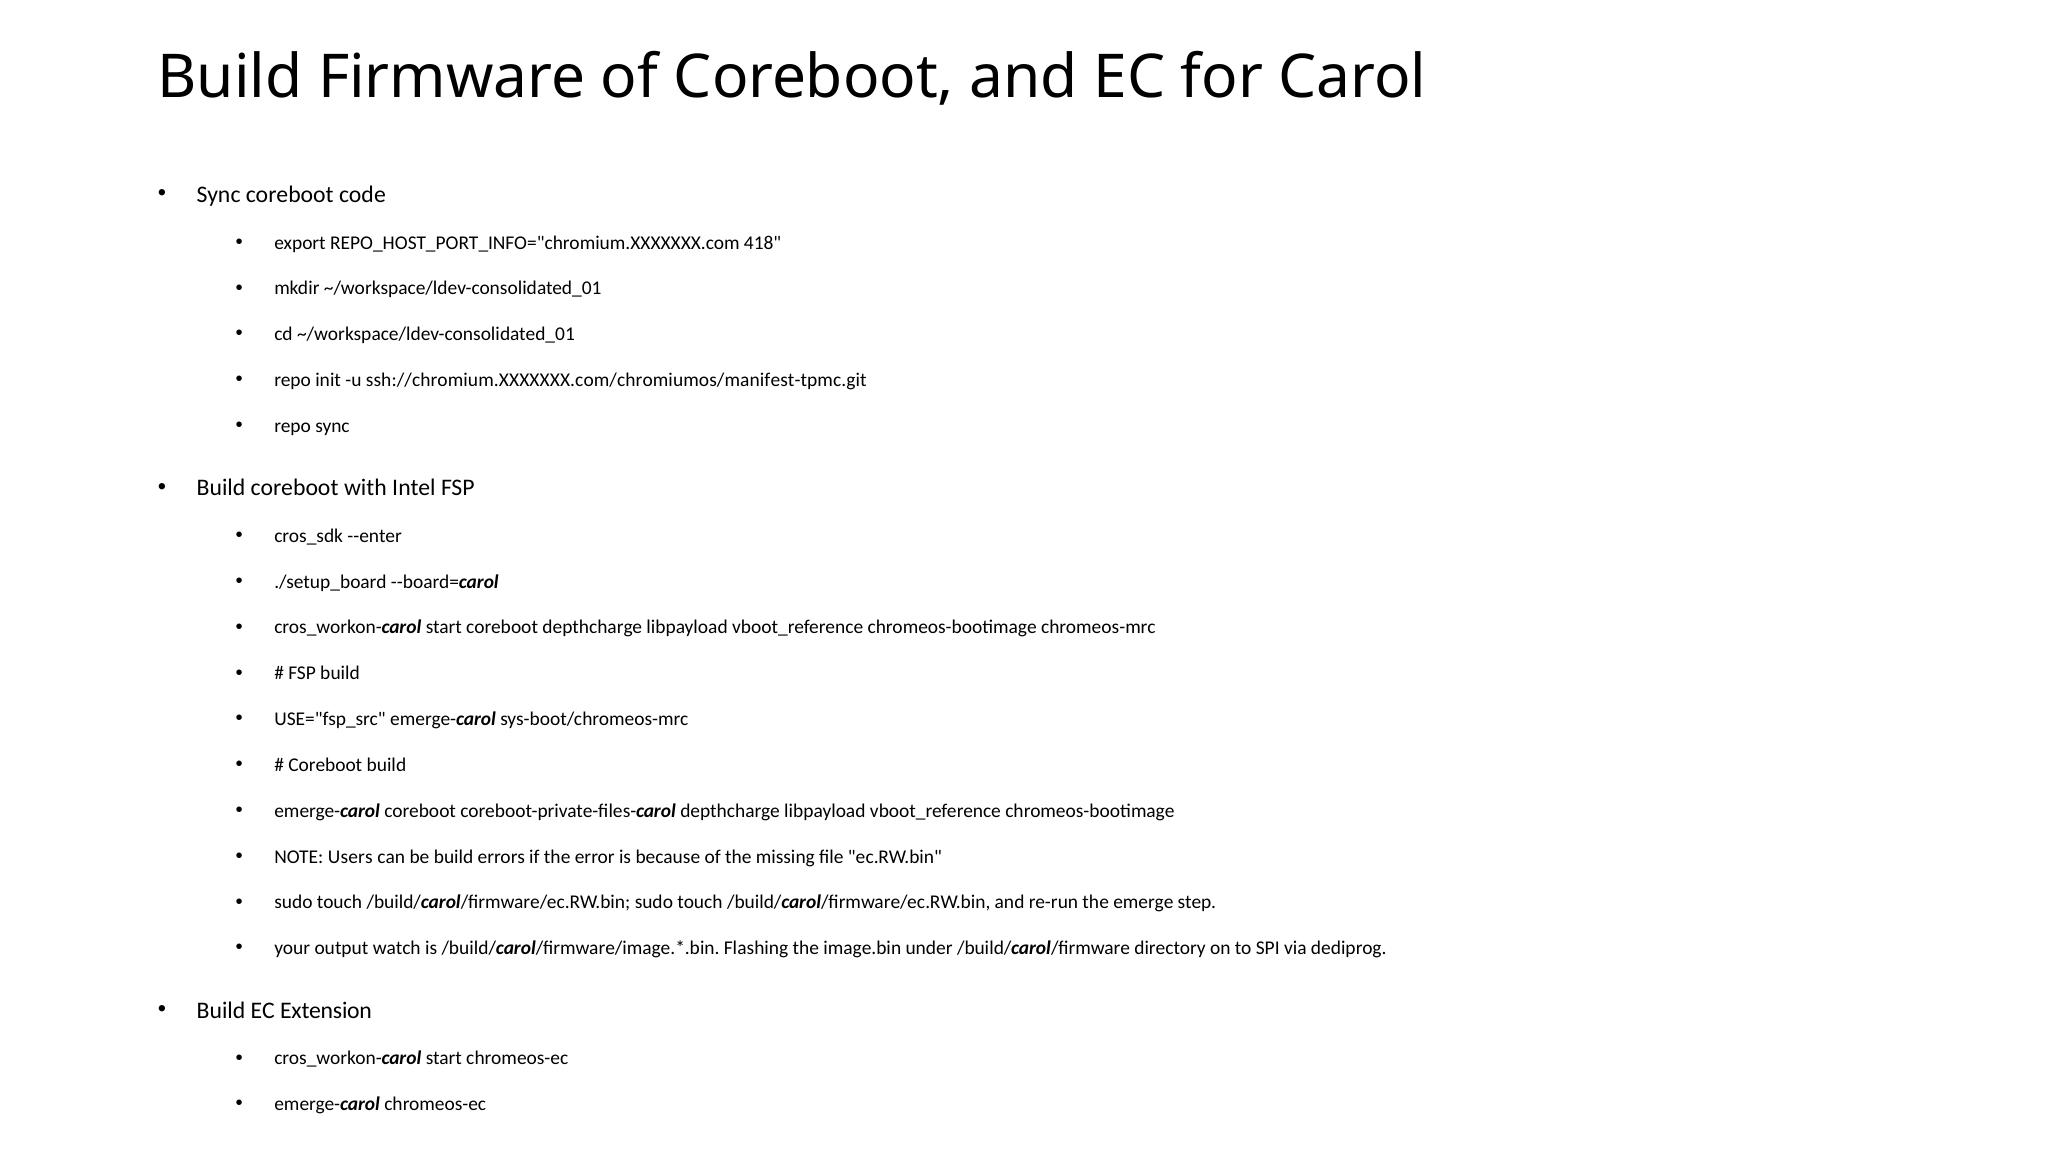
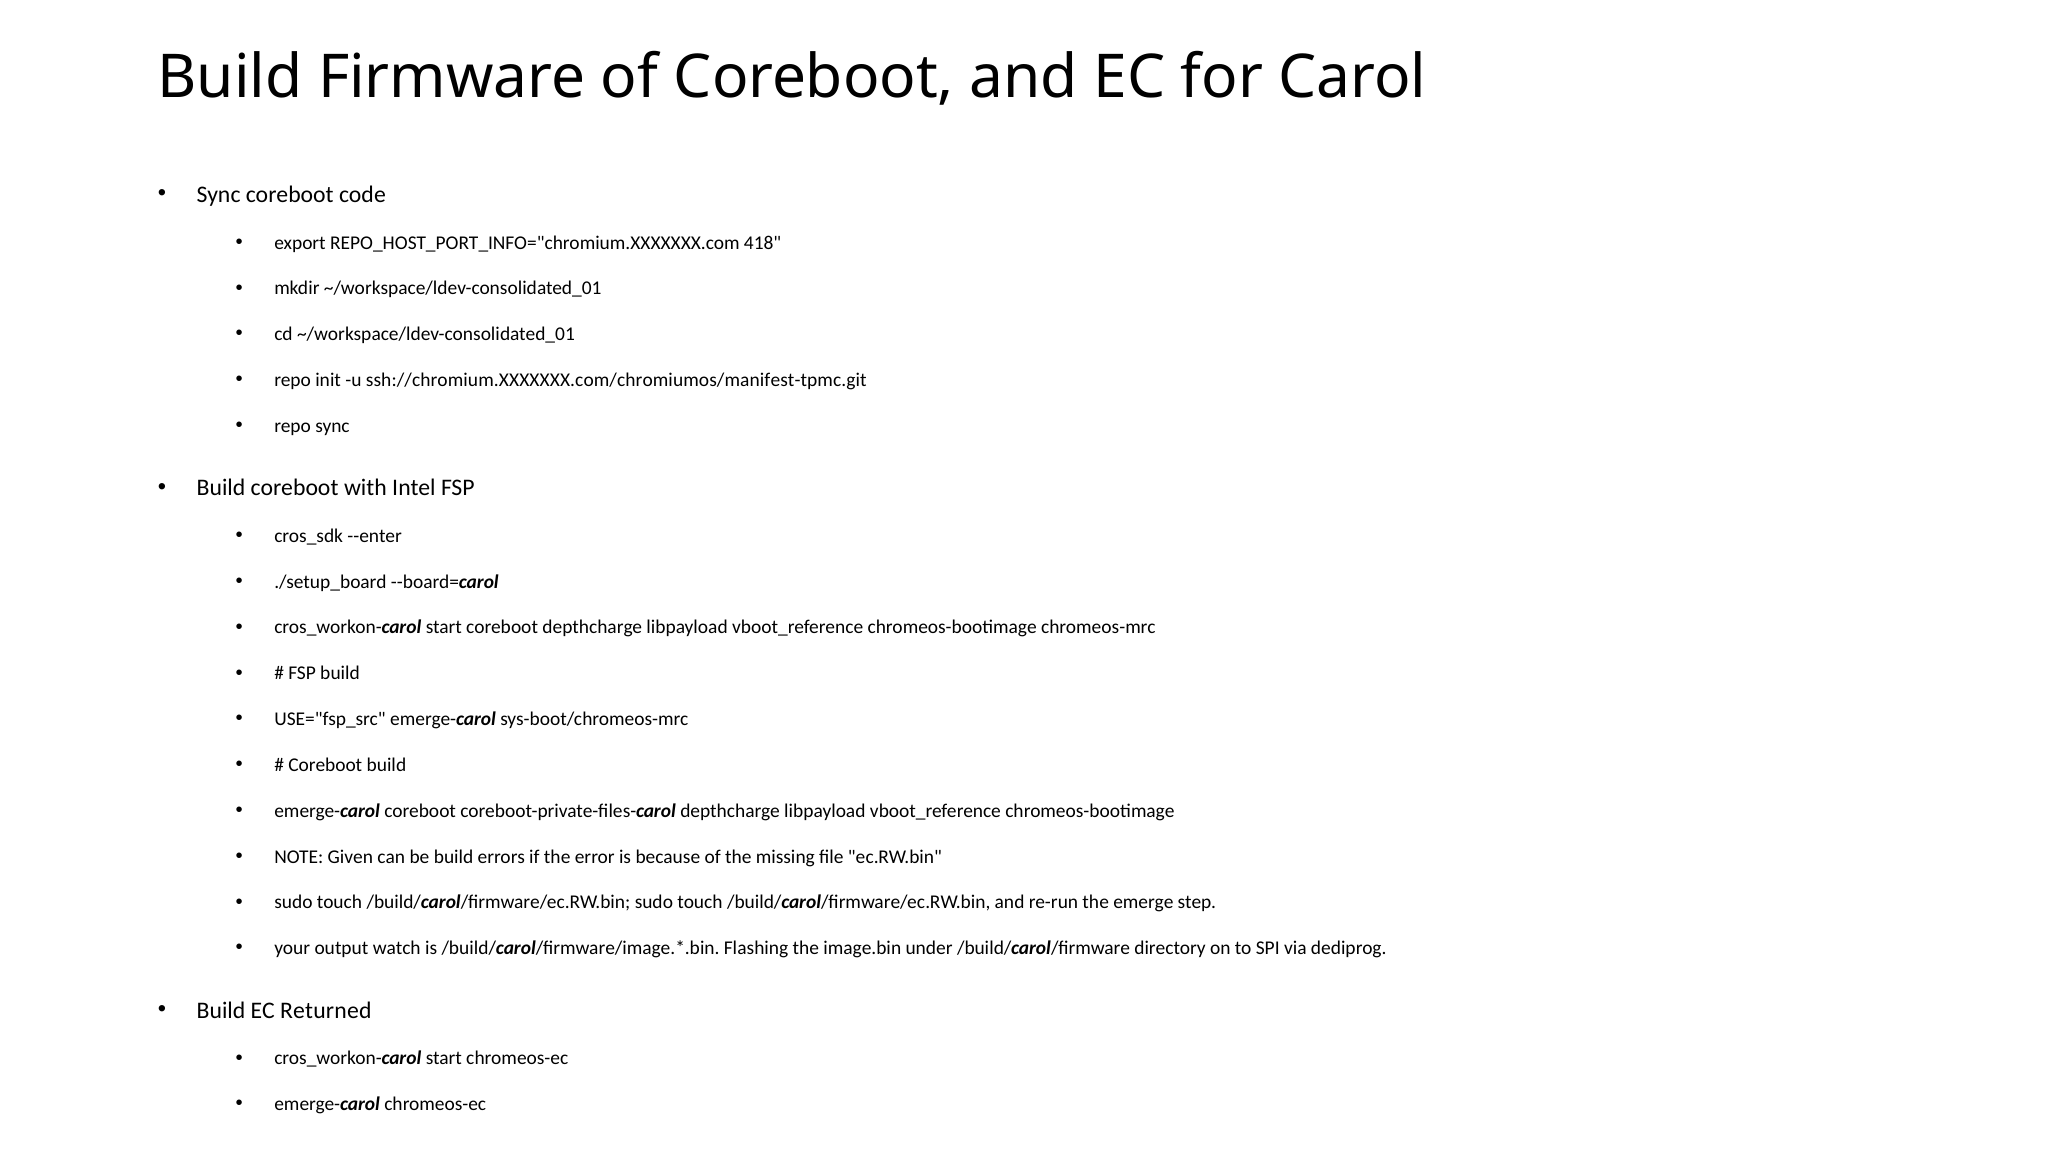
Users: Users -> Given (350, 857)
Extension: Extension -> Returned (326, 1010)
